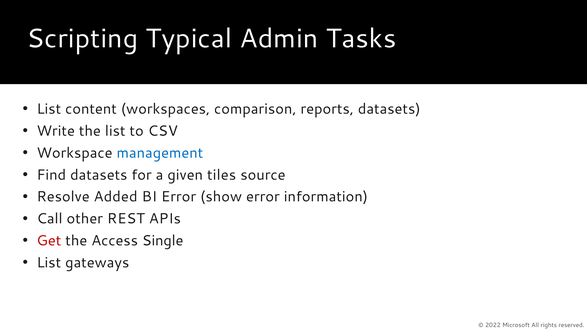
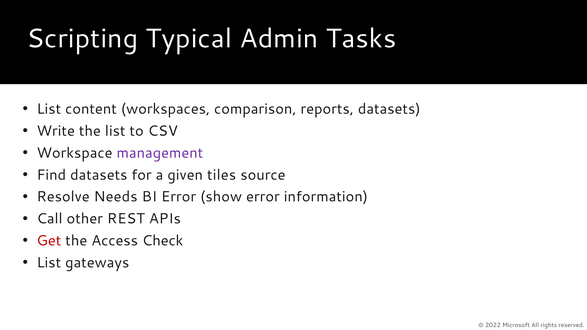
management colour: blue -> purple (160, 153)
Added: Added -> Needs (116, 197)
Single: Single -> Check (163, 241)
